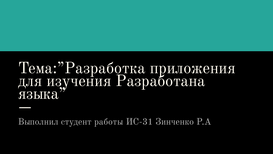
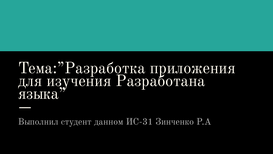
работы: работы -> данном (109, 121)
